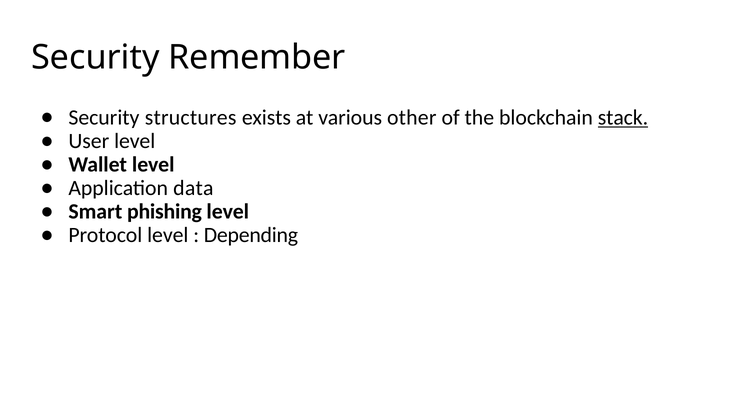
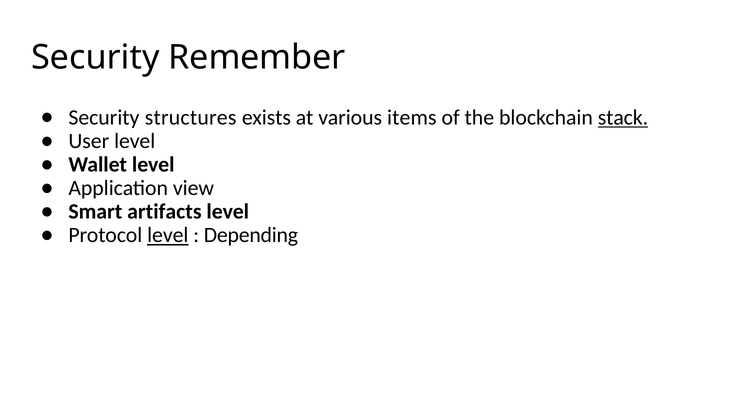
other: other -> items (412, 118)
data: data -> view (193, 188)
phishing: phishing -> artifacts (164, 212)
level underline: none -> present (168, 235)
